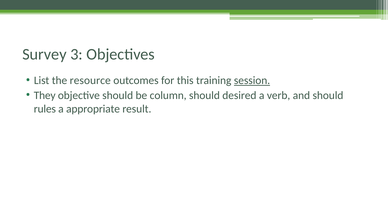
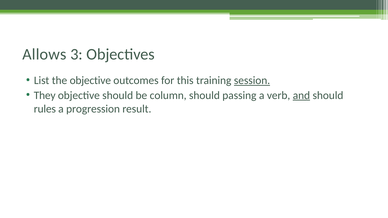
Survey: Survey -> Allows (44, 54)
the resource: resource -> objective (90, 81)
desired: desired -> passing (239, 95)
and underline: none -> present (301, 95)
appropriate: appropriate -> progression (93, 109)
